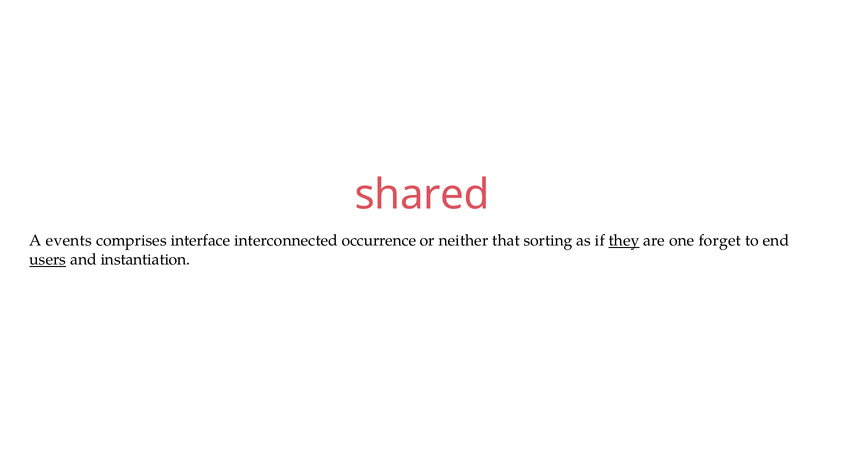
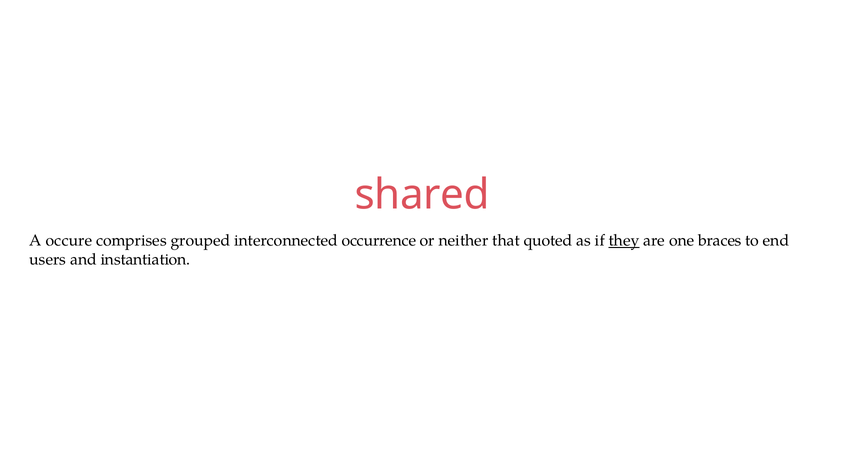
events: events -> occure (69, 241)
interface: interface -> grouped (201, 241)
sorting: sorting -> quoted (548, 241)
forget: forget -> braces (720, 241)
users underline: present -> none (48, 260)
